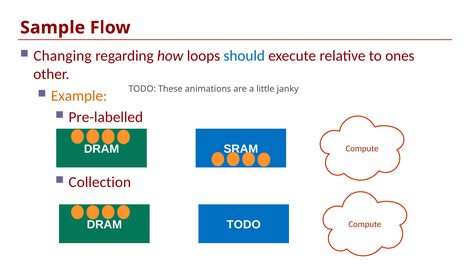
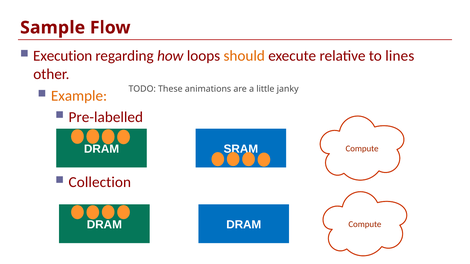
Changing: Changing -> Execution (63, 56)
should colour: blue -> orange (244, 56)
ones: ones -> lines (400, 56)
DRAM TODO: TODO -> DRAM (244, 225)
